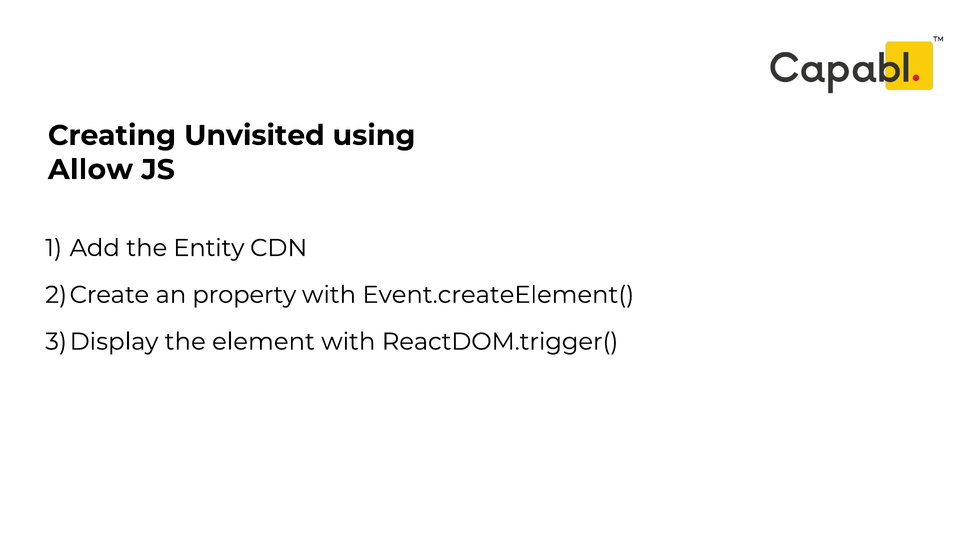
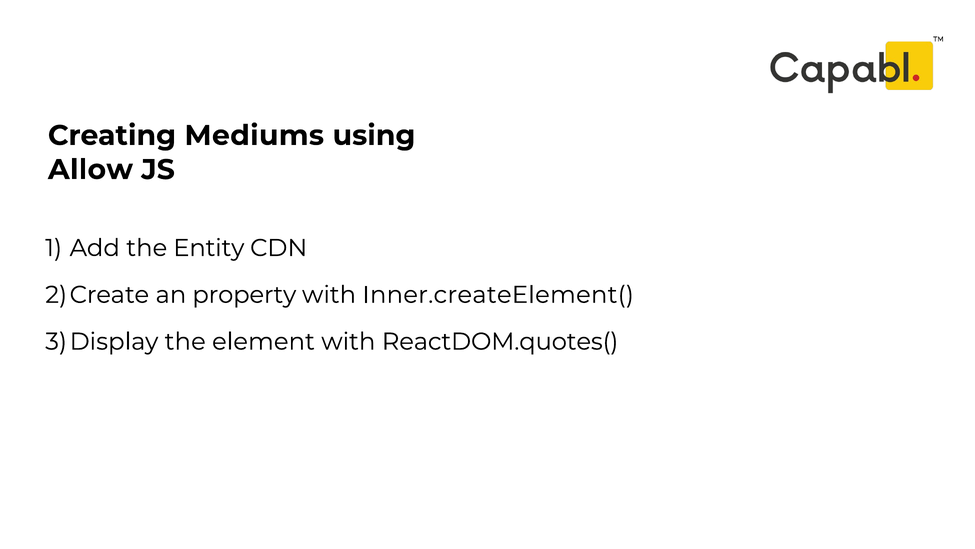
Unvisited: Unvisited -> Mediums (254, 135)
Event.createElement(: Event.createElement( -> Inner.createElement( (498, 295)
ReactDOM.trigger(: ReactDOM.trigger( -> ReactDOM.quotes( (500, 341)
